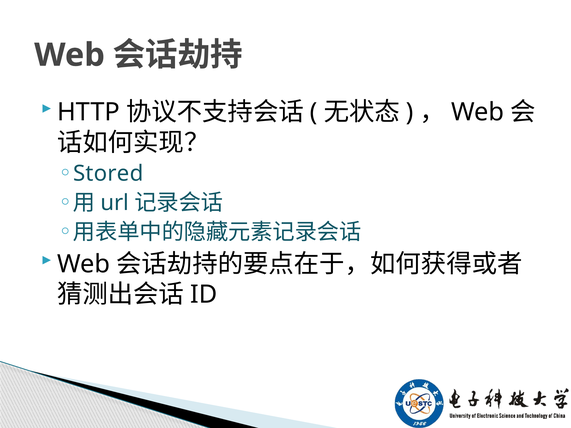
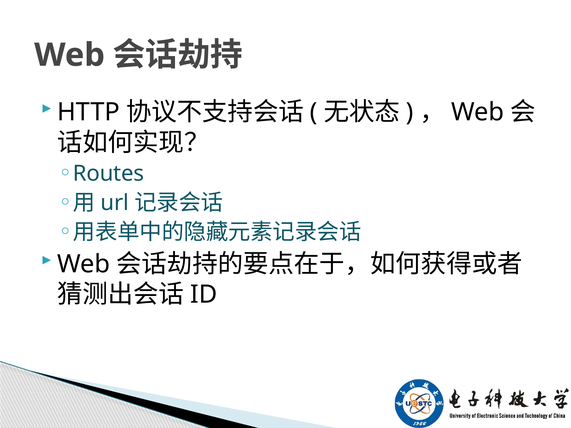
Stored: Stored -> Routes (109, 174)
